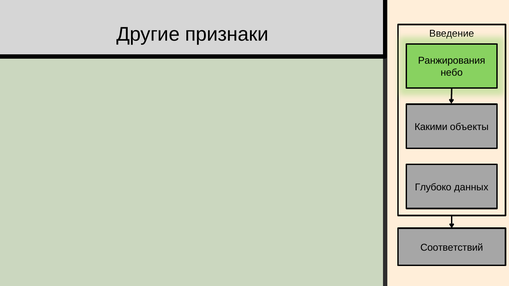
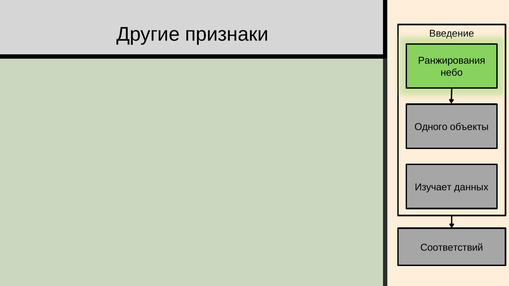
Какими: Какими -> Одного (431, 127)
Глубоко: Глубоко -> Изучает (433, 187)
